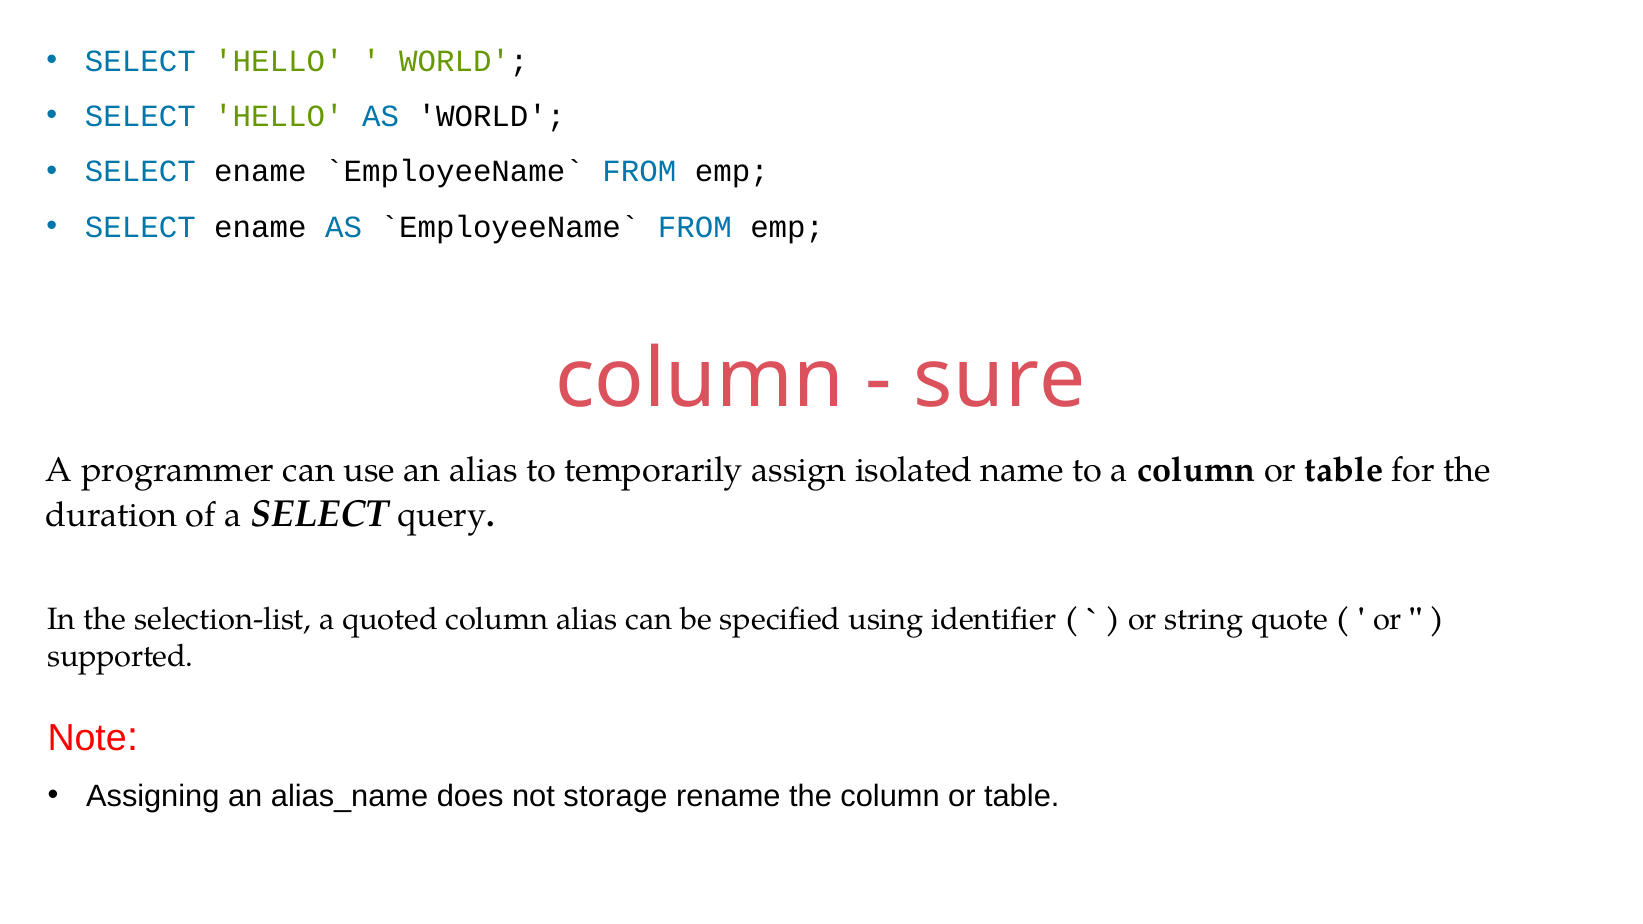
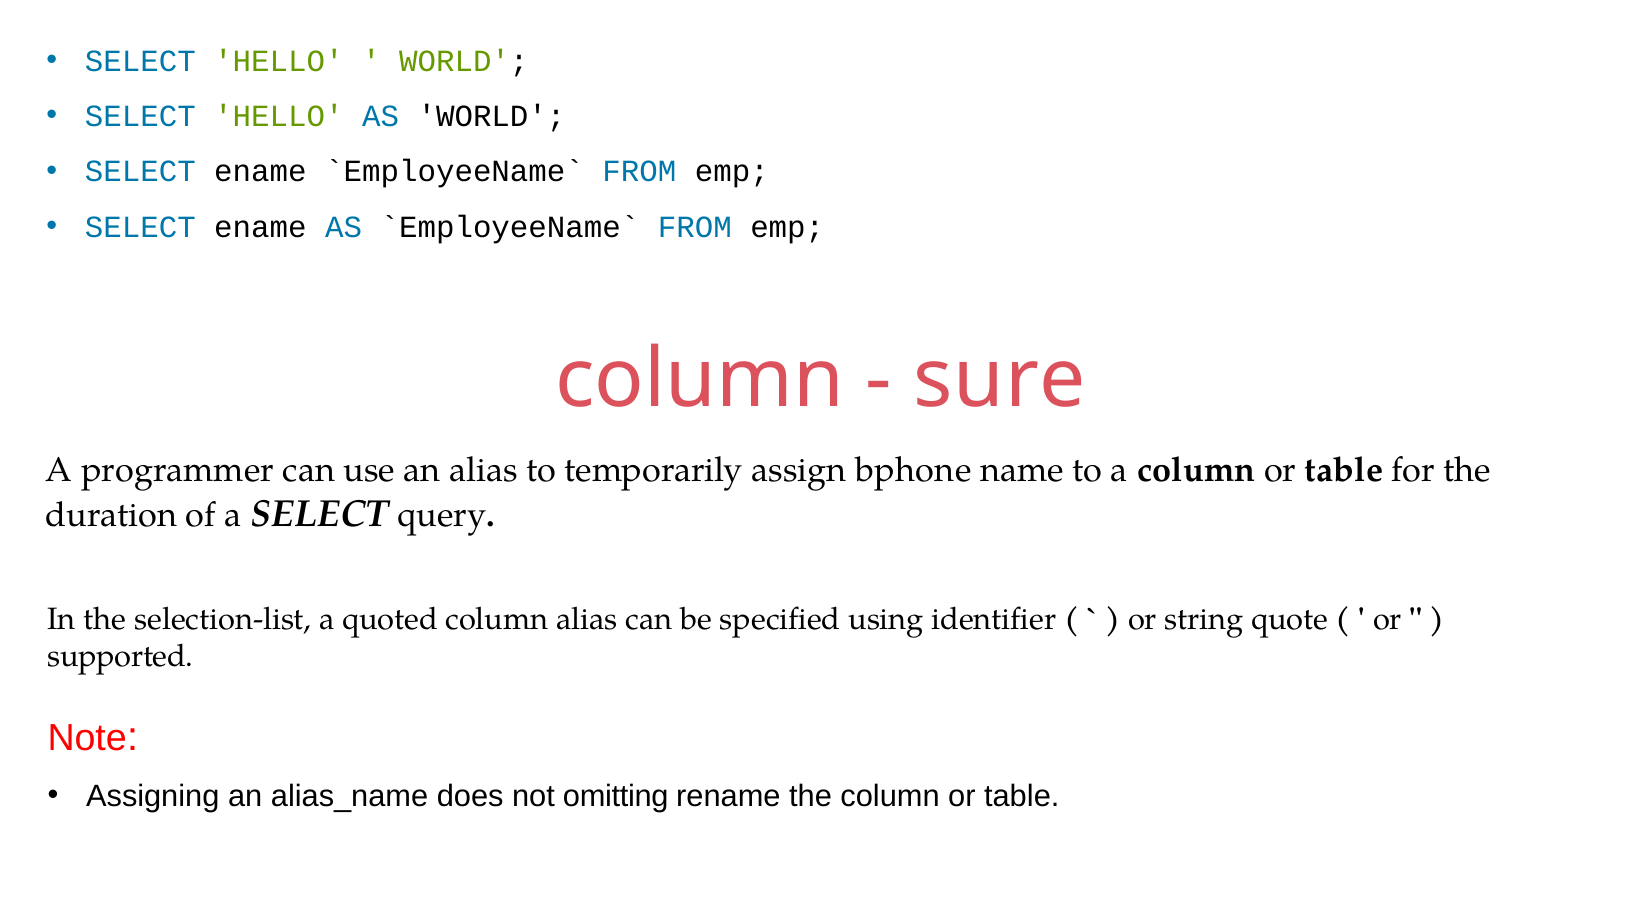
isolated: isolated -> bphone (913, 471)
storage: storage -> omitting (616, 796)
